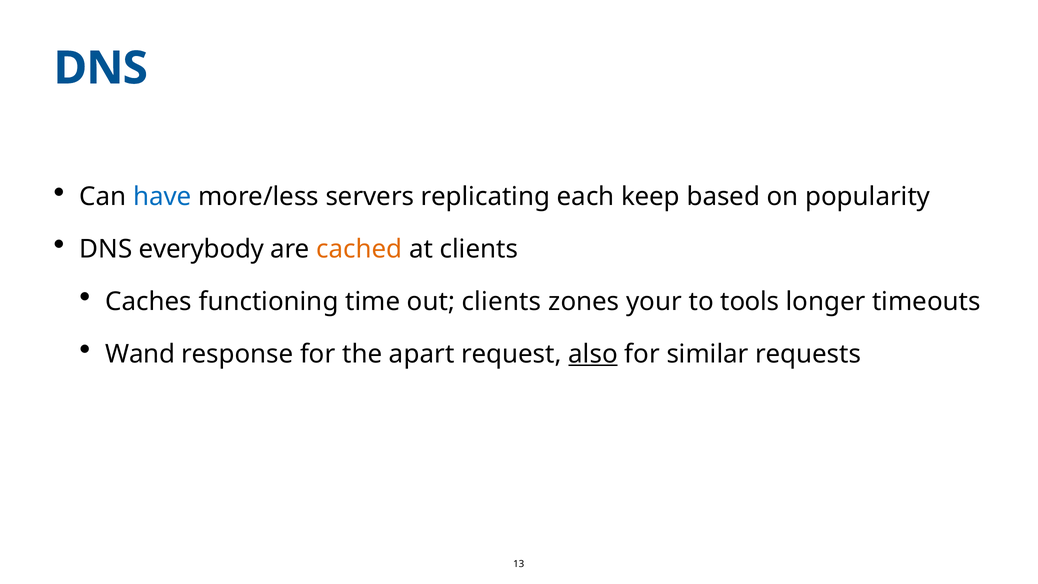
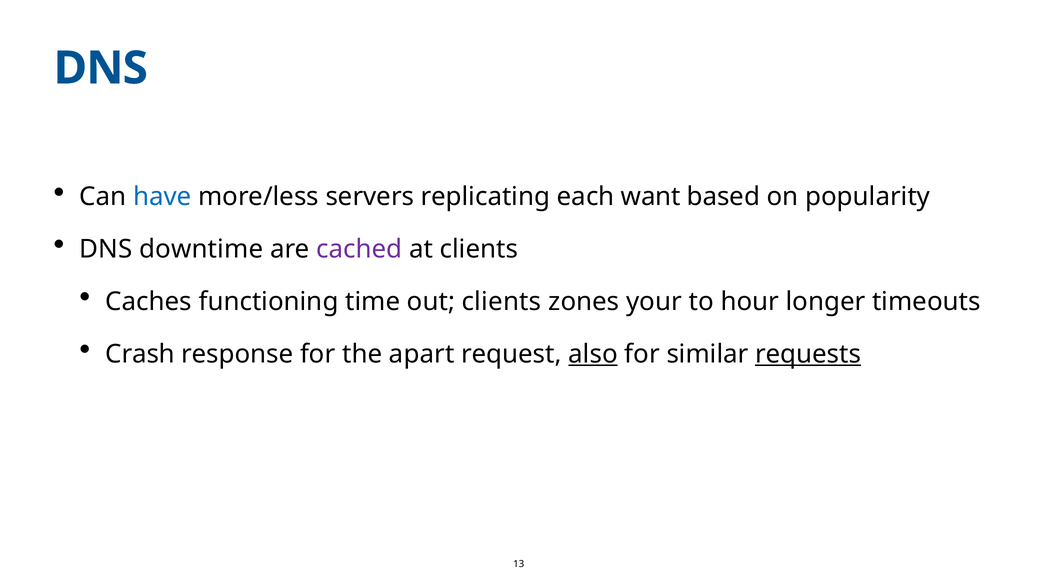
keep: keep -> want (651, 197)
everybody: everybody -> downtime (201, 249)
cached colour: orange -> purple (359, 249)
tools: tools -> hour (750, 302)
Wand: Wand -> Crash (140, 354)
requests underline: none -> present (808, 354)
